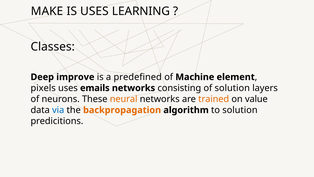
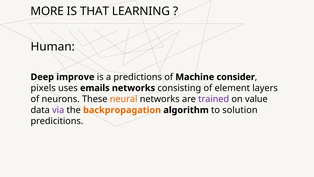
MAKE: MAKE -> MORE (47, 11)
IS USES: USES -> THAT (94, 11)
Classes: Classes -> Human (53, 47)
predefined: predefined -> predictions (138, 77)
element: element -> consider (236, 77)
of solution: solution -> element (232, 88)
trained colour: orange -> purple (214, 99)
via colour: blue -> purple (58, 110)
